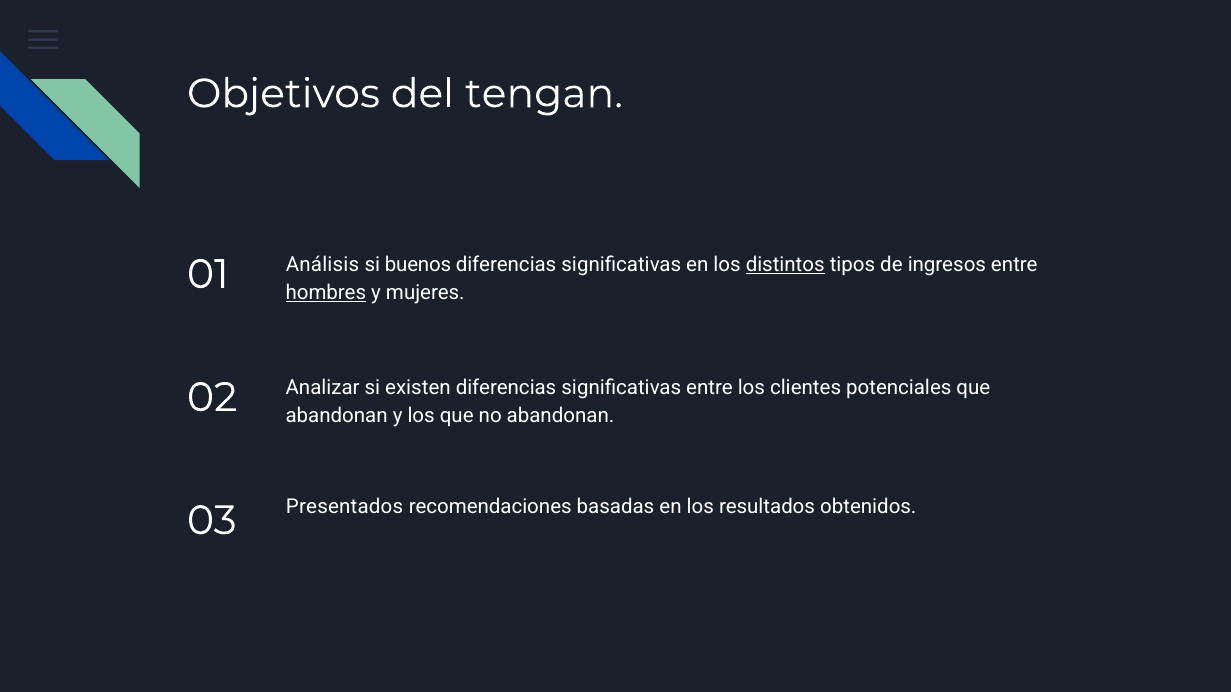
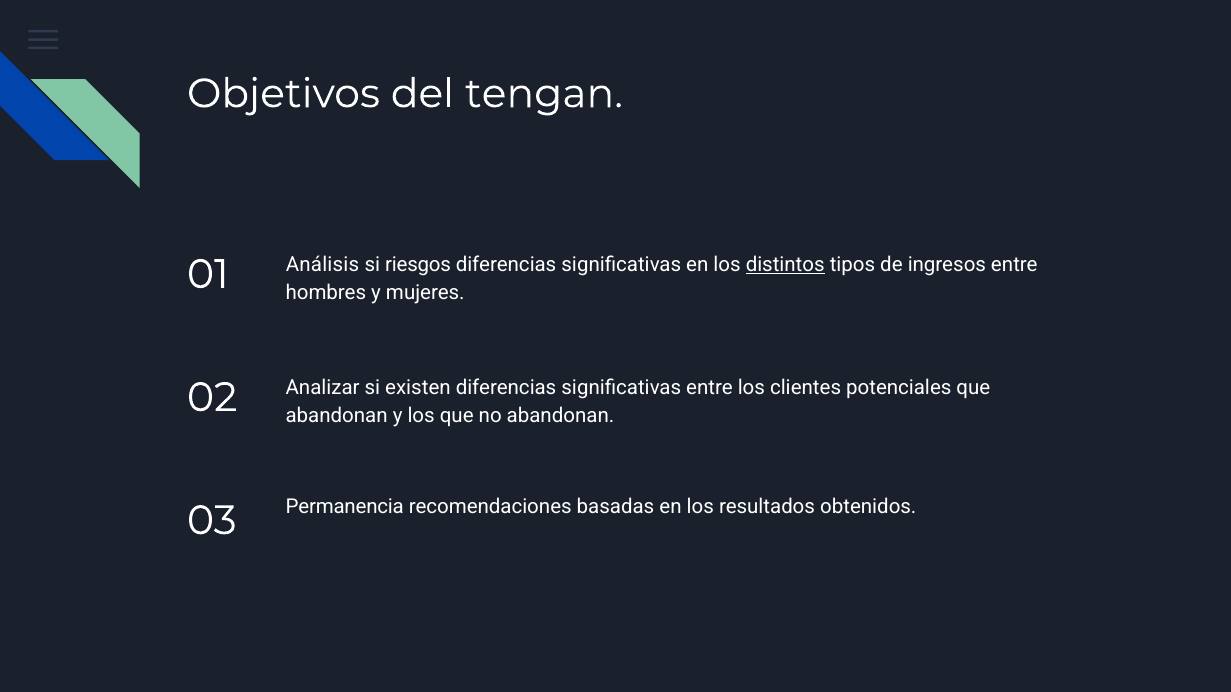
buenos: buenos -> riesgos (418, 264)
hombres underline: present -> none (326, 293)
Presentados: Presentados -> Permanencia (345, 507)
